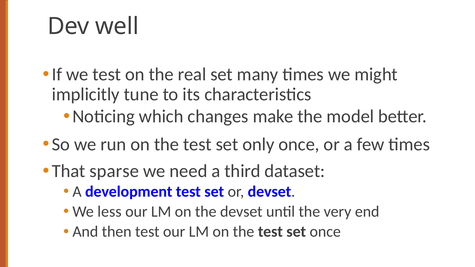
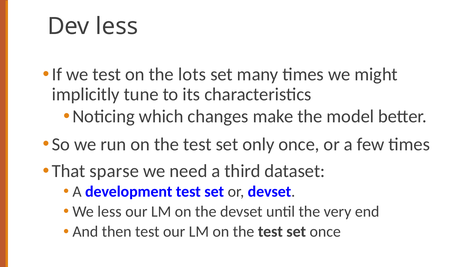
Dev well: well -> less (117, 26)
real: real -> lots (192, 75)
